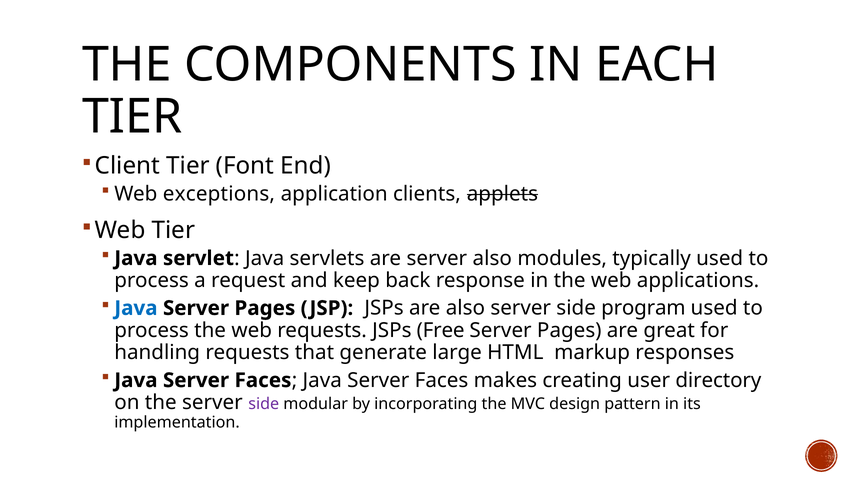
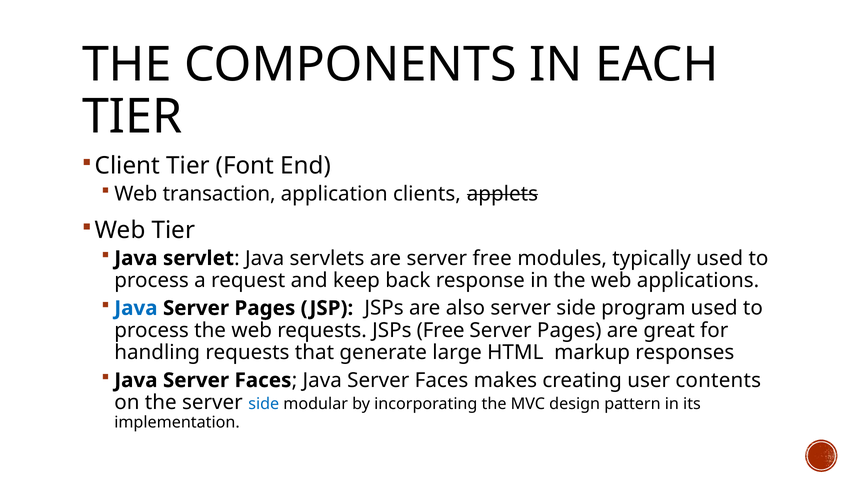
exceptions: exceptions -> transaction (219, 194)
server also: also -> free (492, 258)
directory: directory -> contents (718, 381)
side colour: purple -> blue (264, 404)
